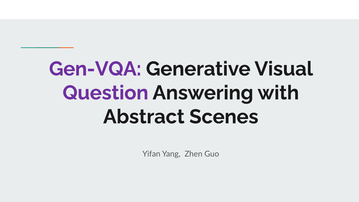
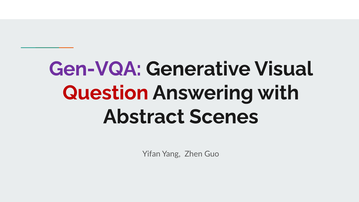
Question colour: purple -> red (105, 93)
